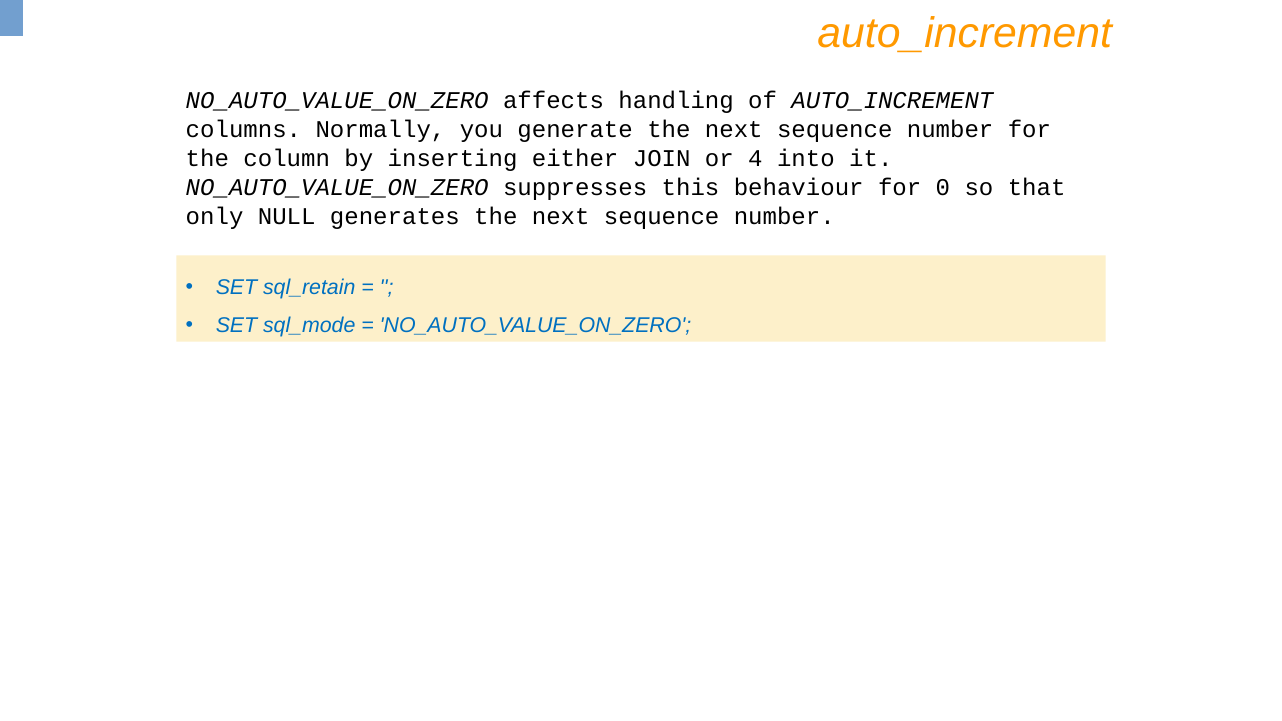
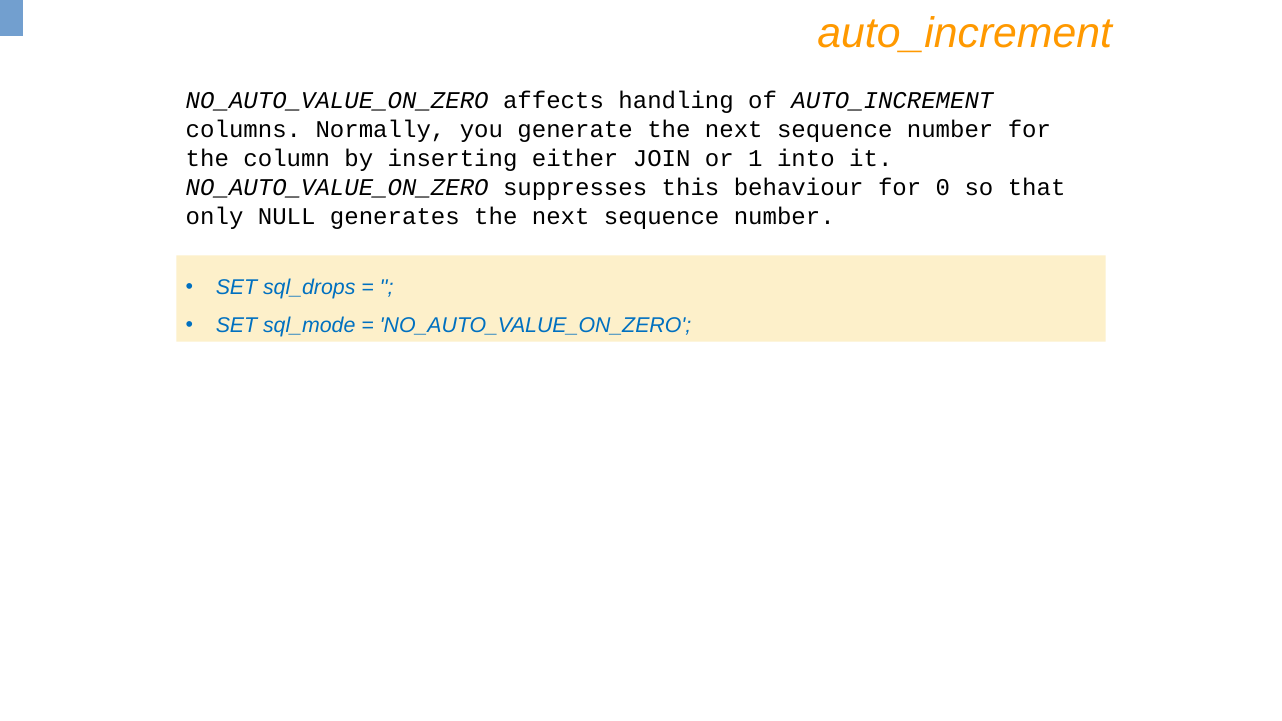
4: 4 -> 1 (755, 159)
sql_retain: sql_retain -> sql_drops (309, 287)
